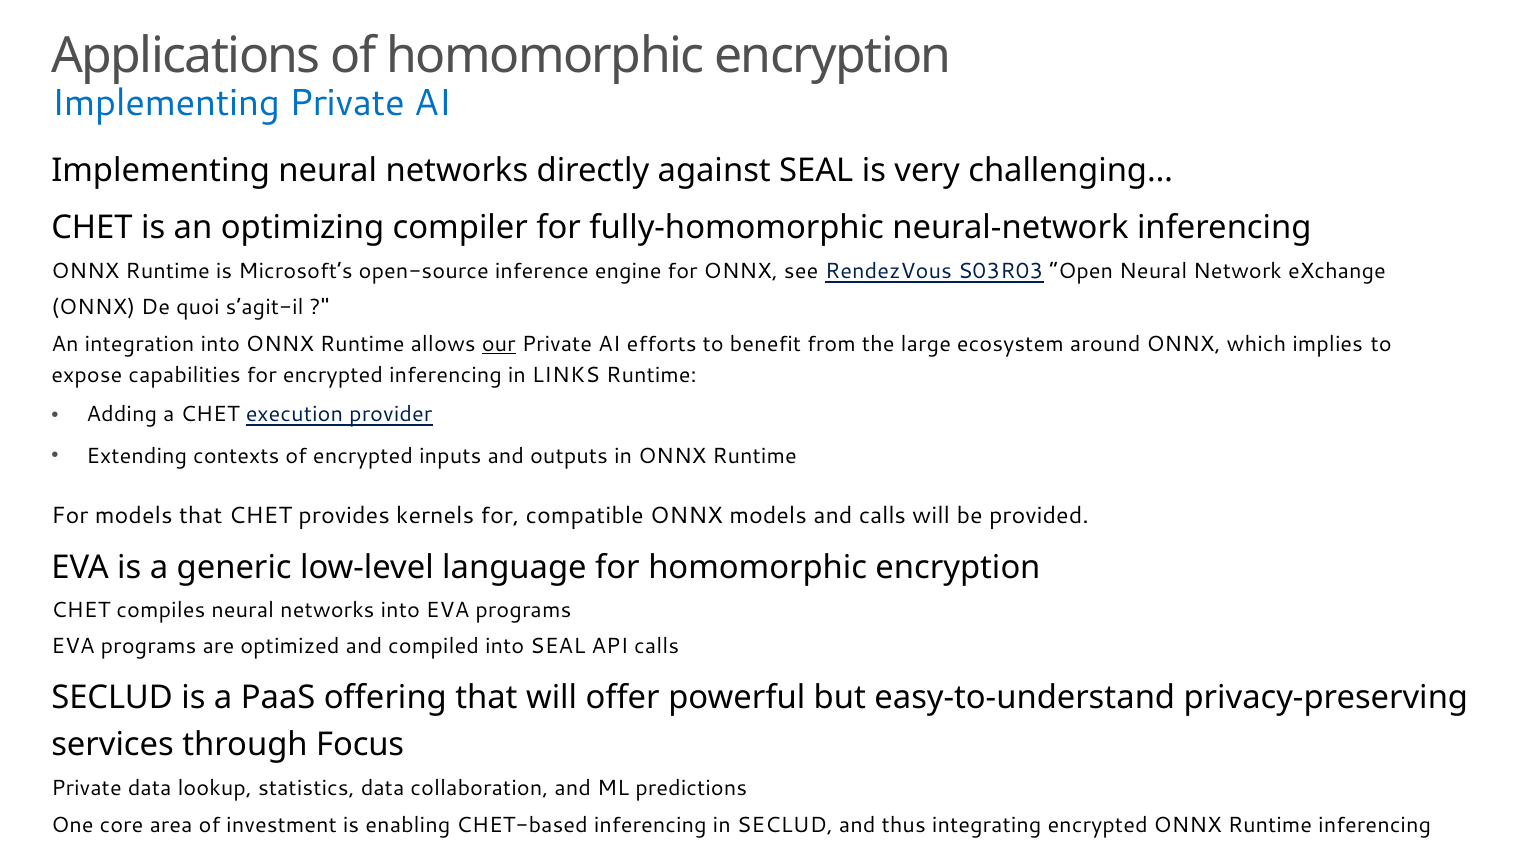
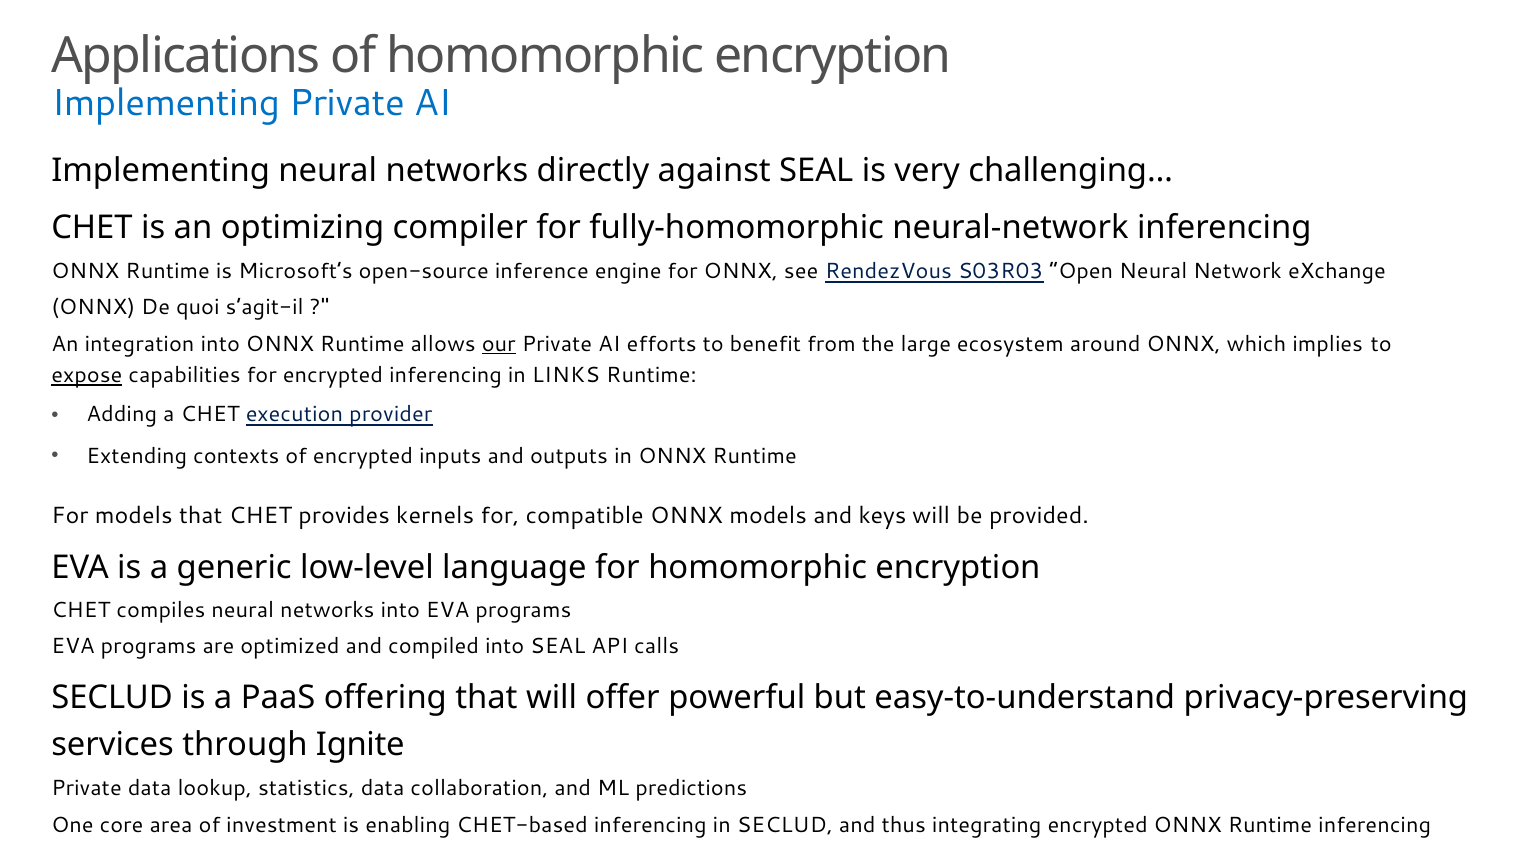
expose underline: none -> present (87, 375)
and calls: calls -> keys (882, 515)
Focus: Focus -> Ignite (360, 744)
